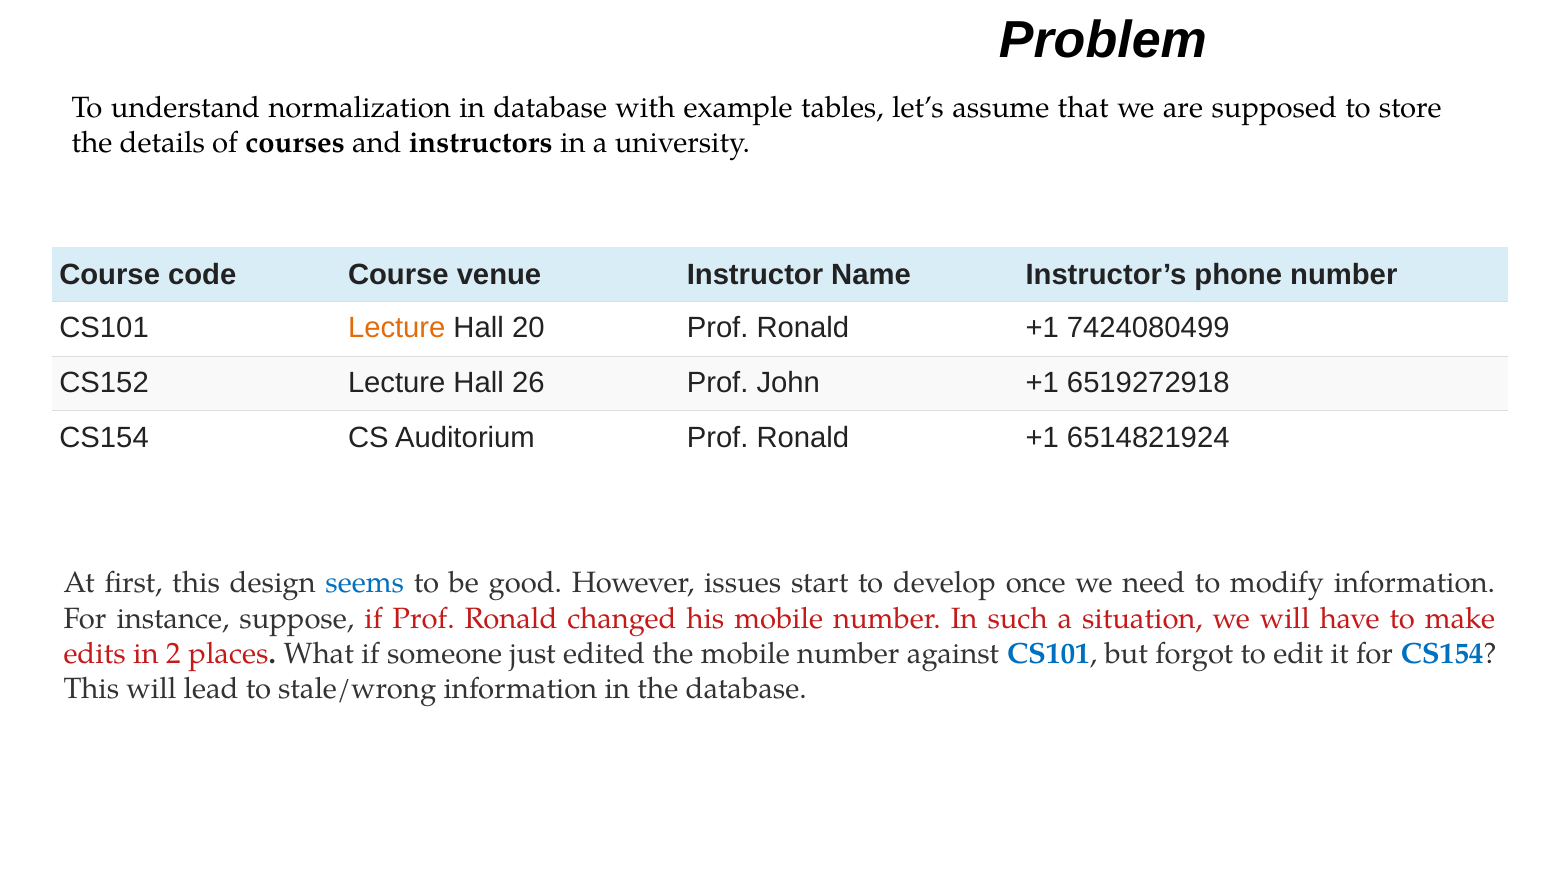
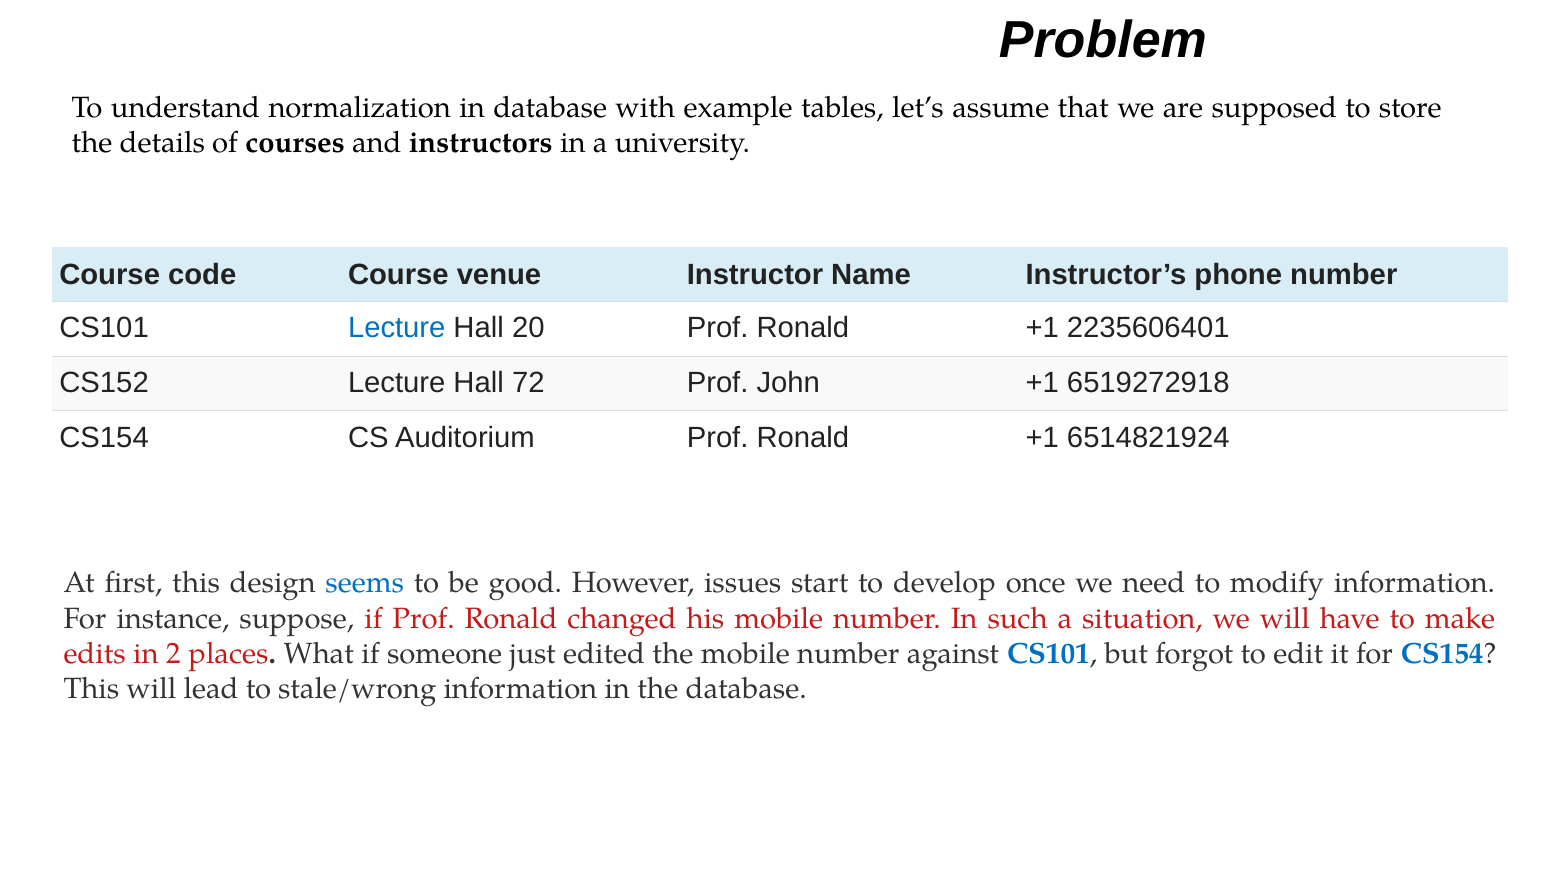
Lecture colour: orange -> blue (397, 328)
7424080499: 7424080499 -> 2235606401 (1148, 328)
26: 26 -> 72 (528, 383)
